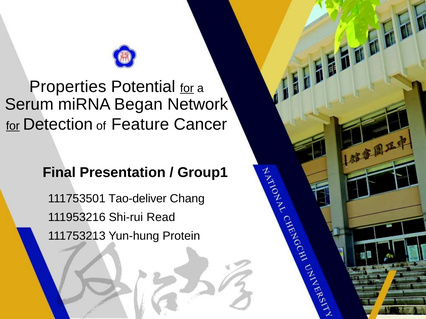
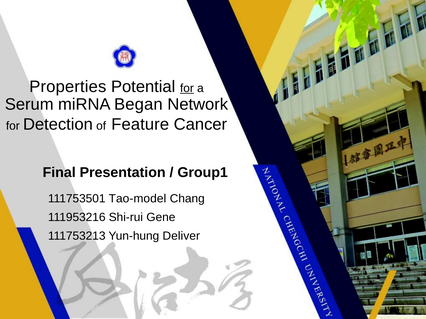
for underline: present -> none (13, 126)
Tao-deliver: Tao-deliver -> Tao-model (137, 199)
Read: Read -> Gene (161, 218)
Protein: Protein -> Deliver (181, 236)
